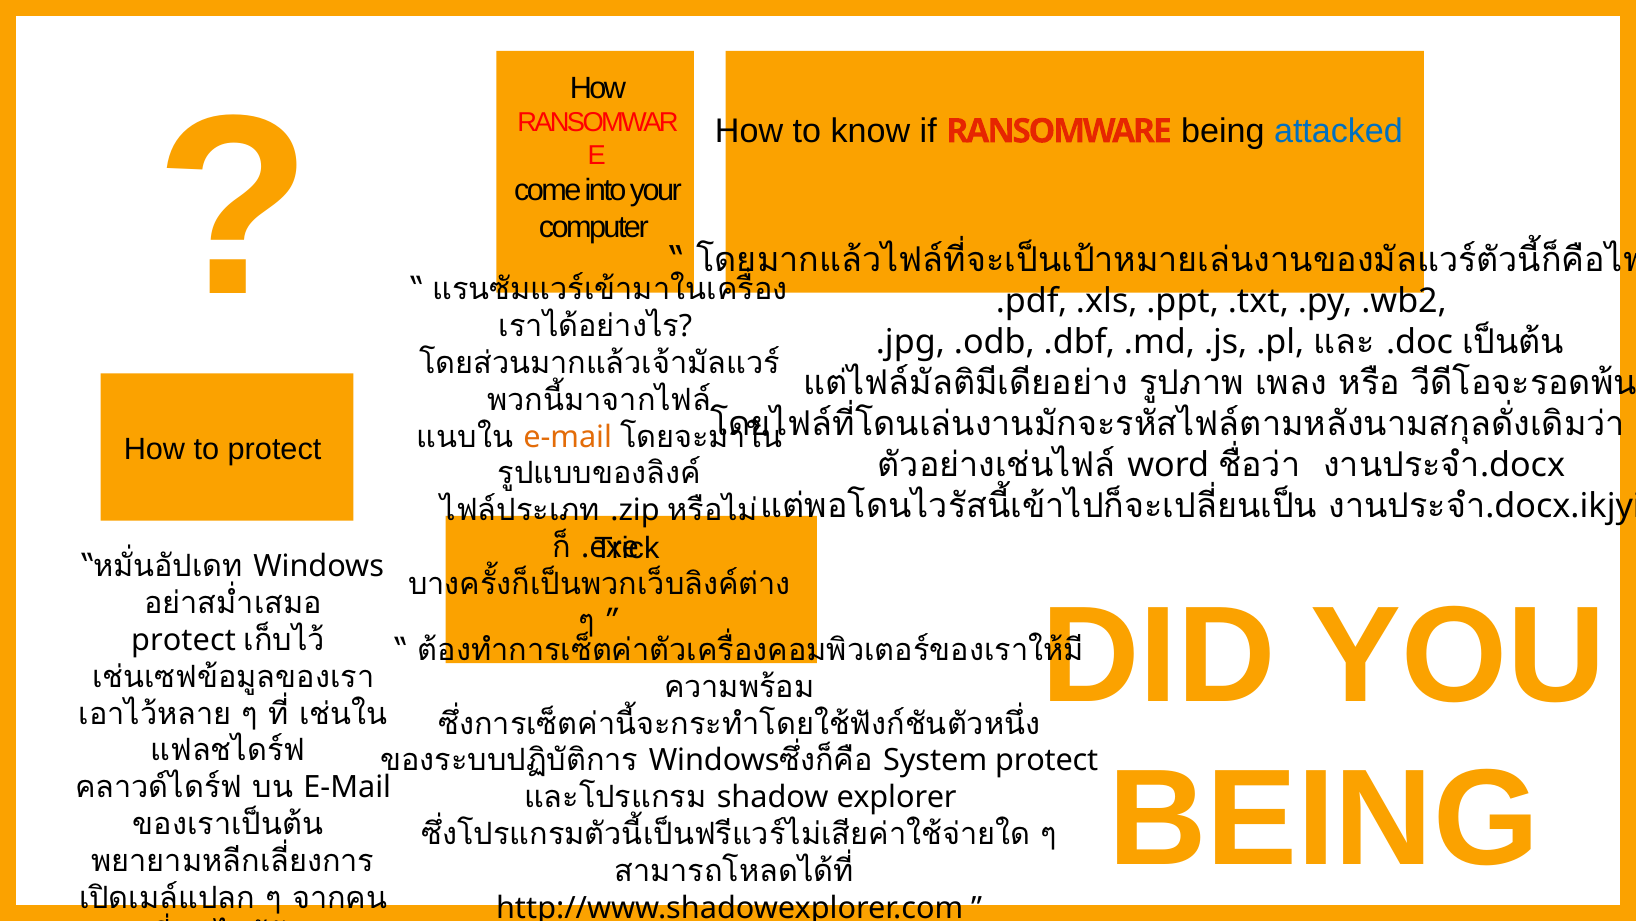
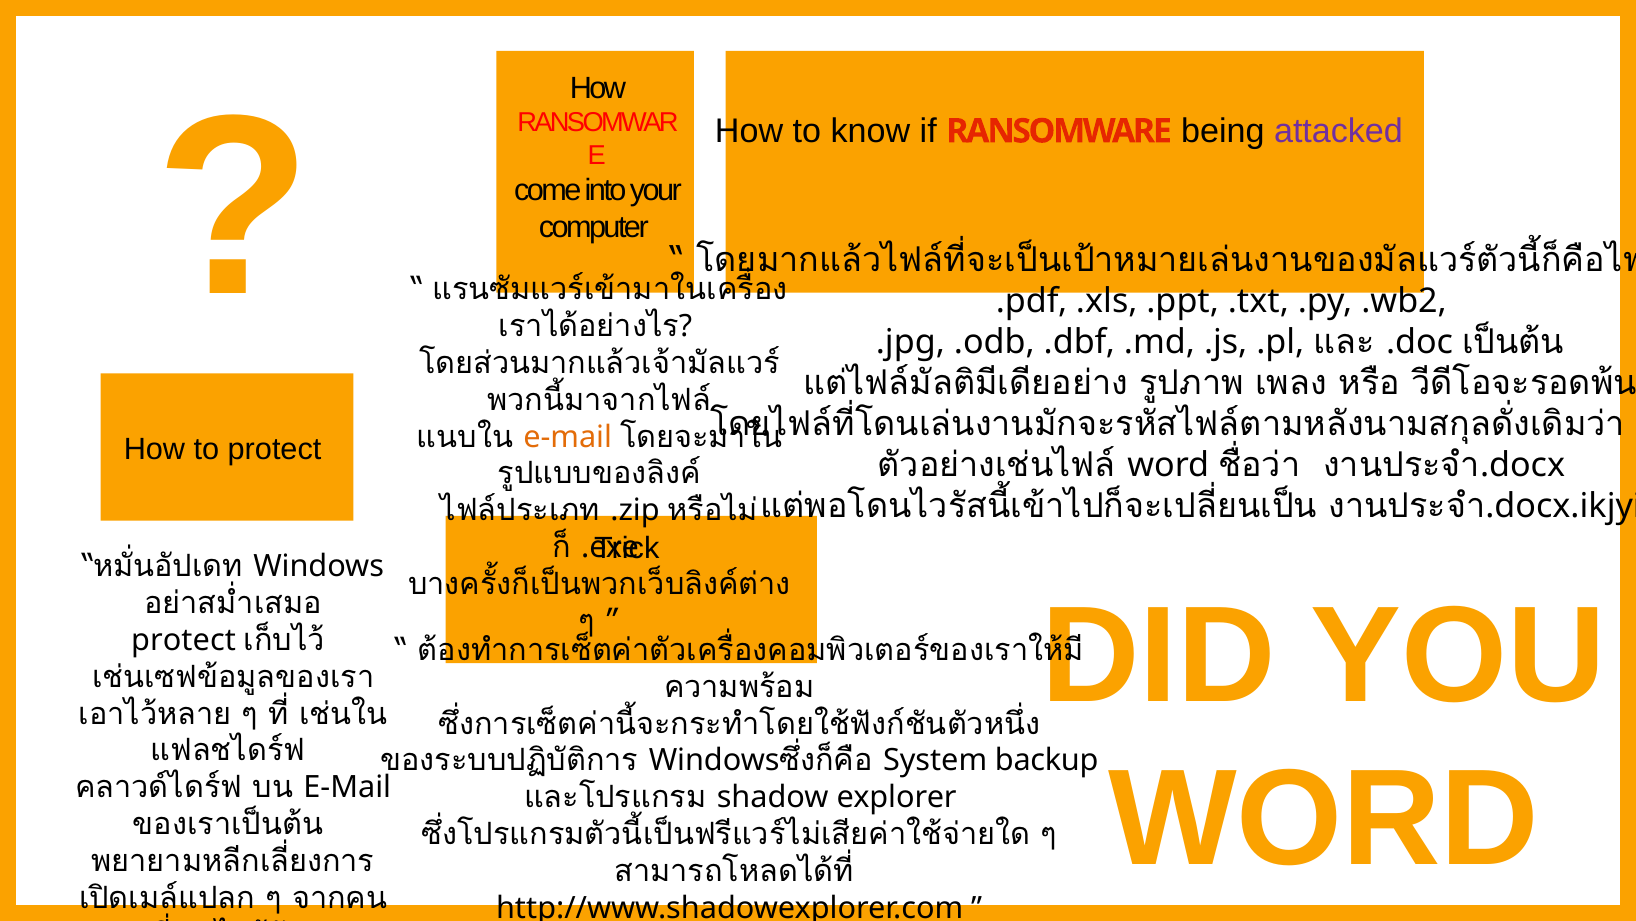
attacked colour: blue -> purple (1338, 131)
System protect: protect -> backup (1047, 760)
BEING: BEING -> WORD (1324, 819)
